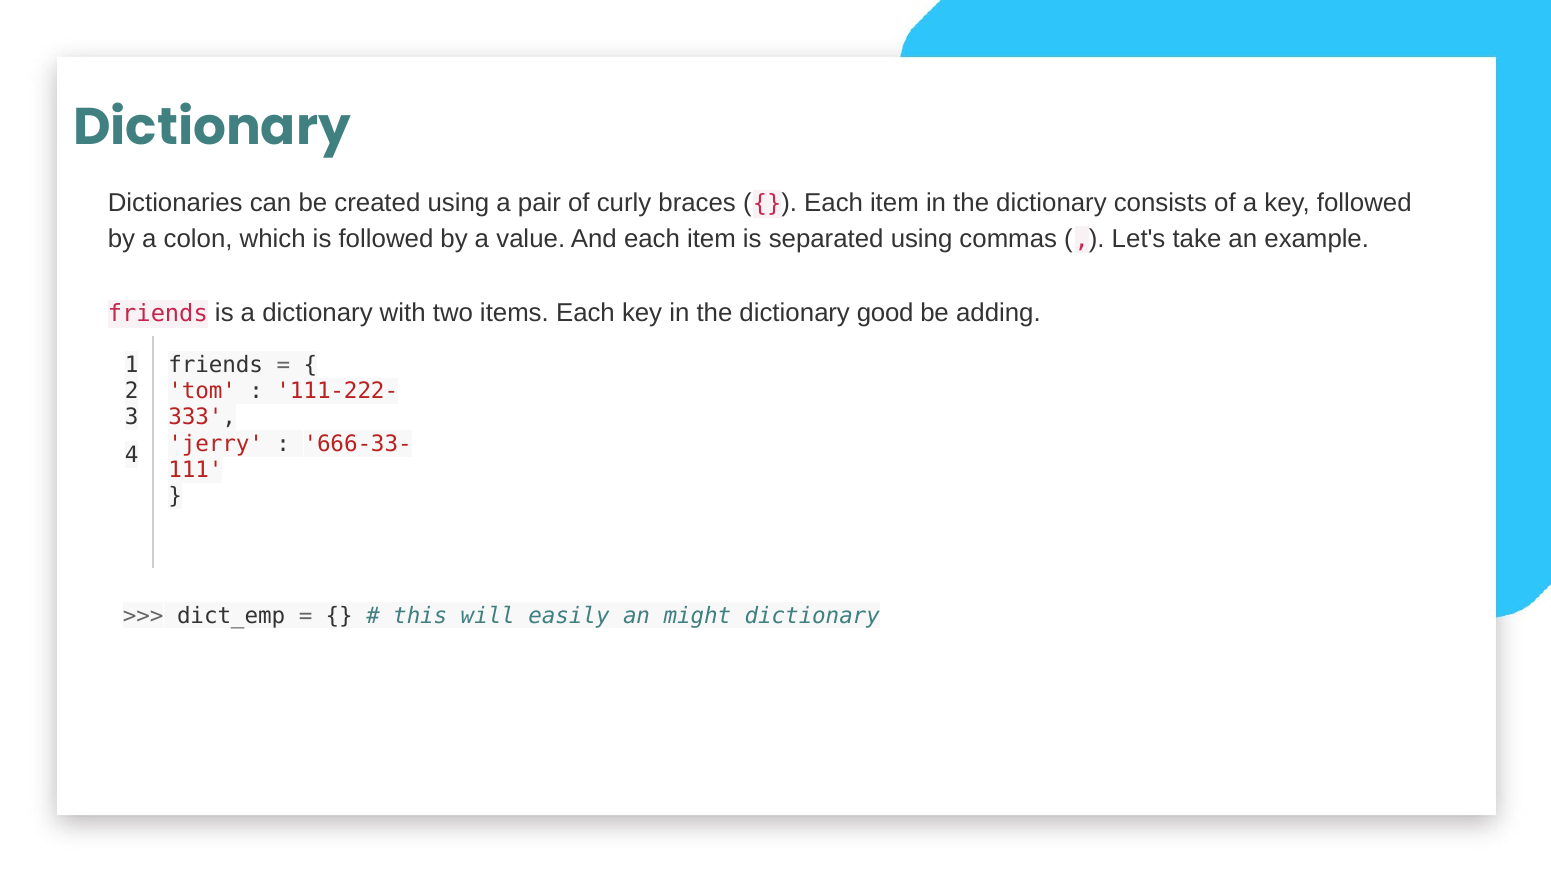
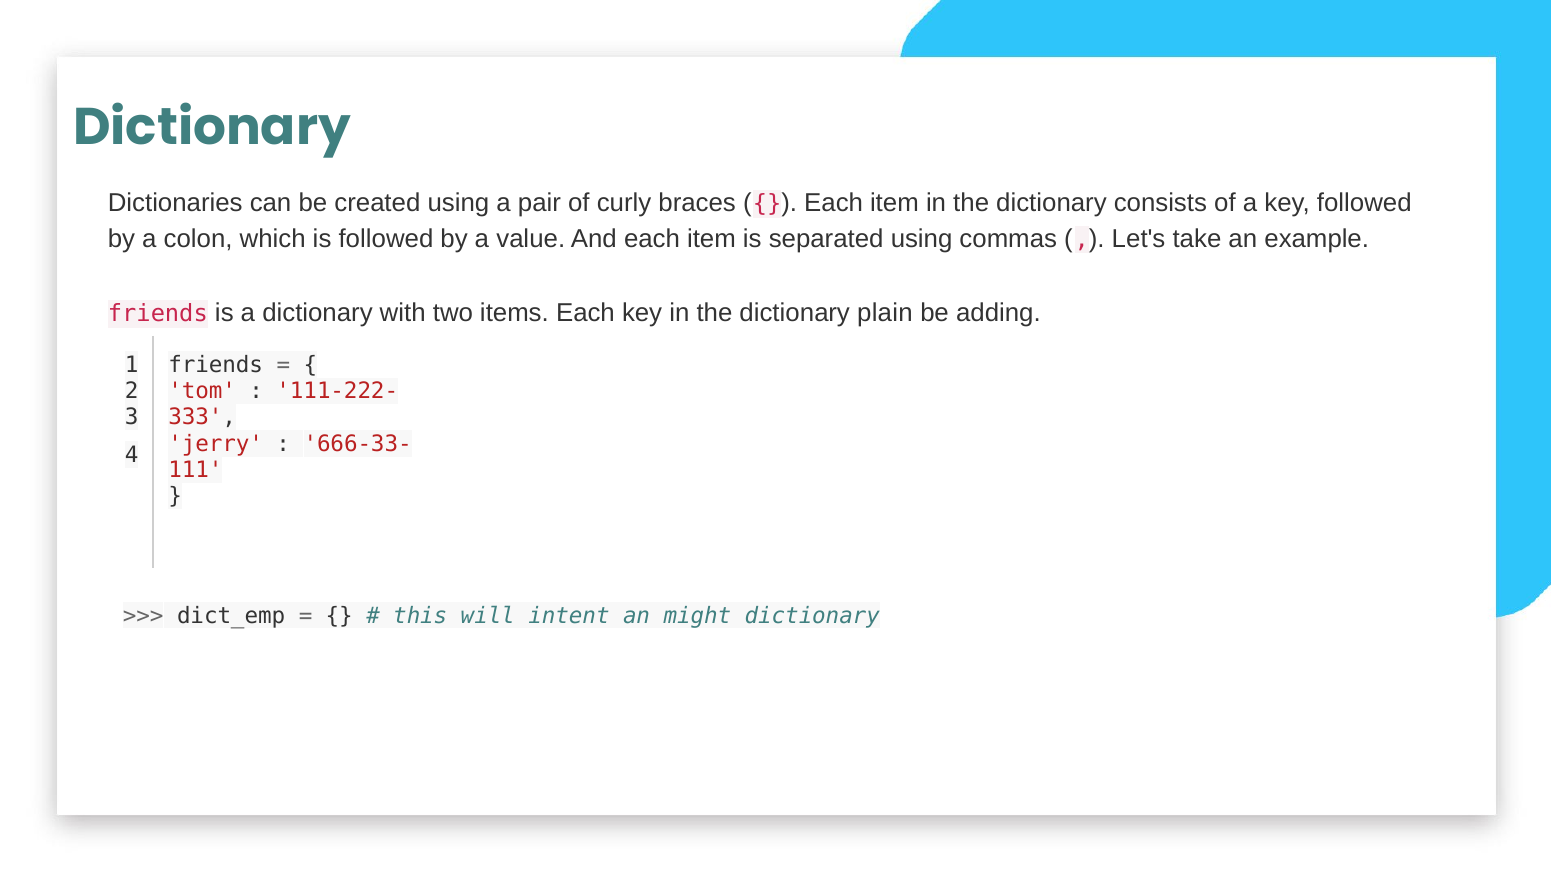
good: good -> plain (885, 314)
easily: easily -> intent (569, 616)
